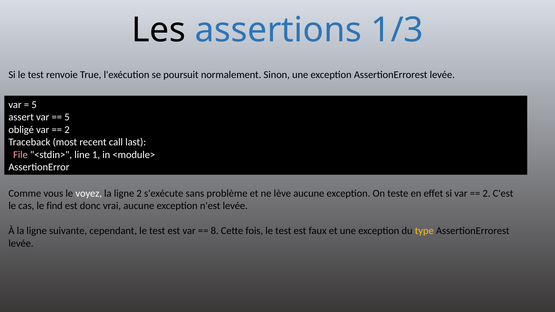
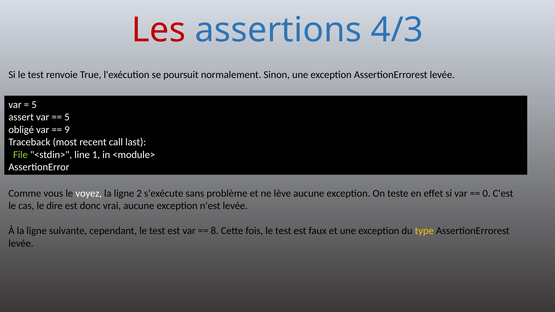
Les colour: black -> red (159, 30)
1/3: 1/3 -> 4/3 (397, 30)
2: 2 -> 9 (67, 130)
File colour: pink -> light green (20, 155)
2: 2 -> 0 (486, 193)
find: find -> dire (55, 206)
